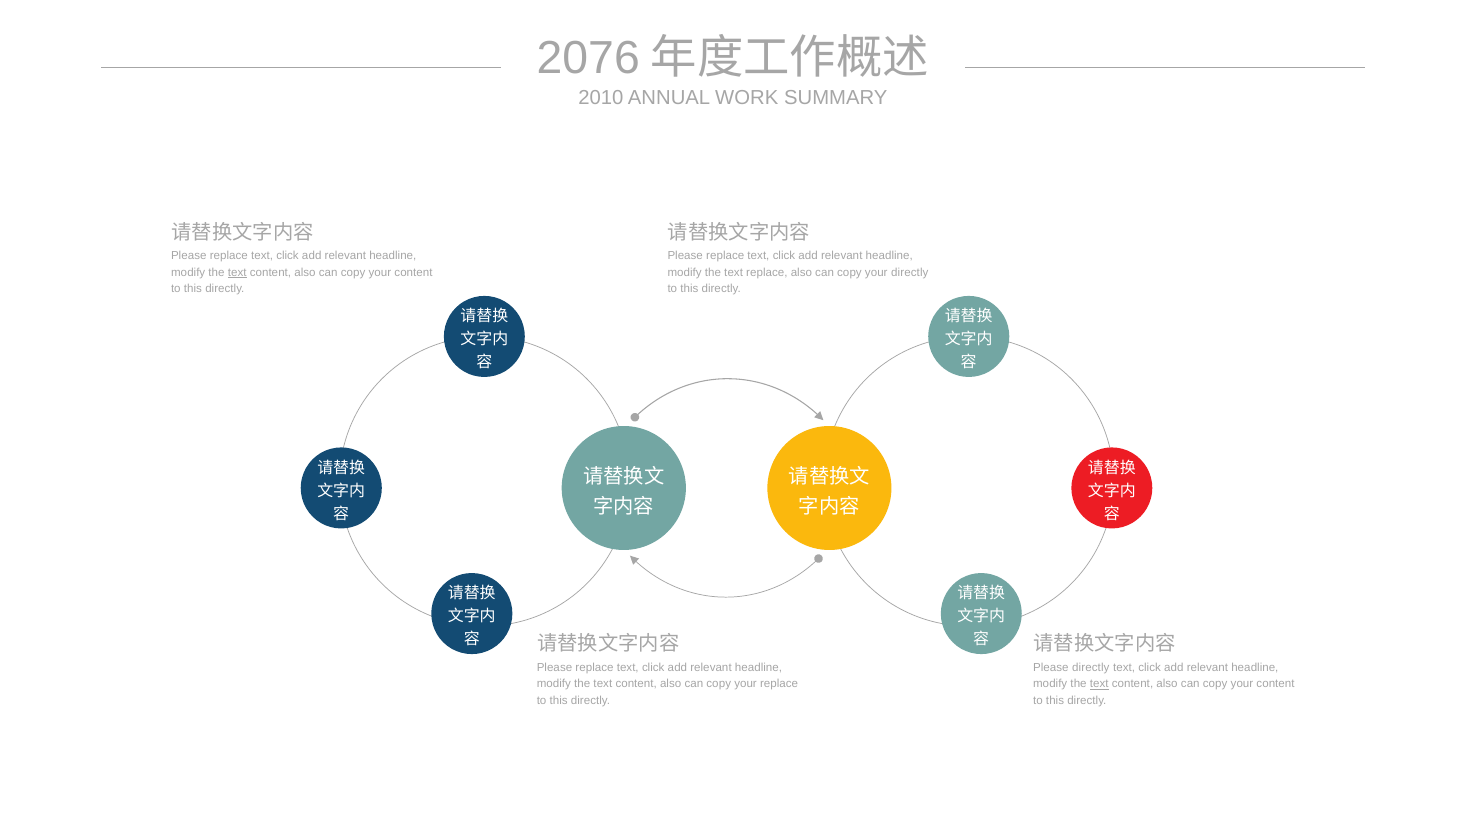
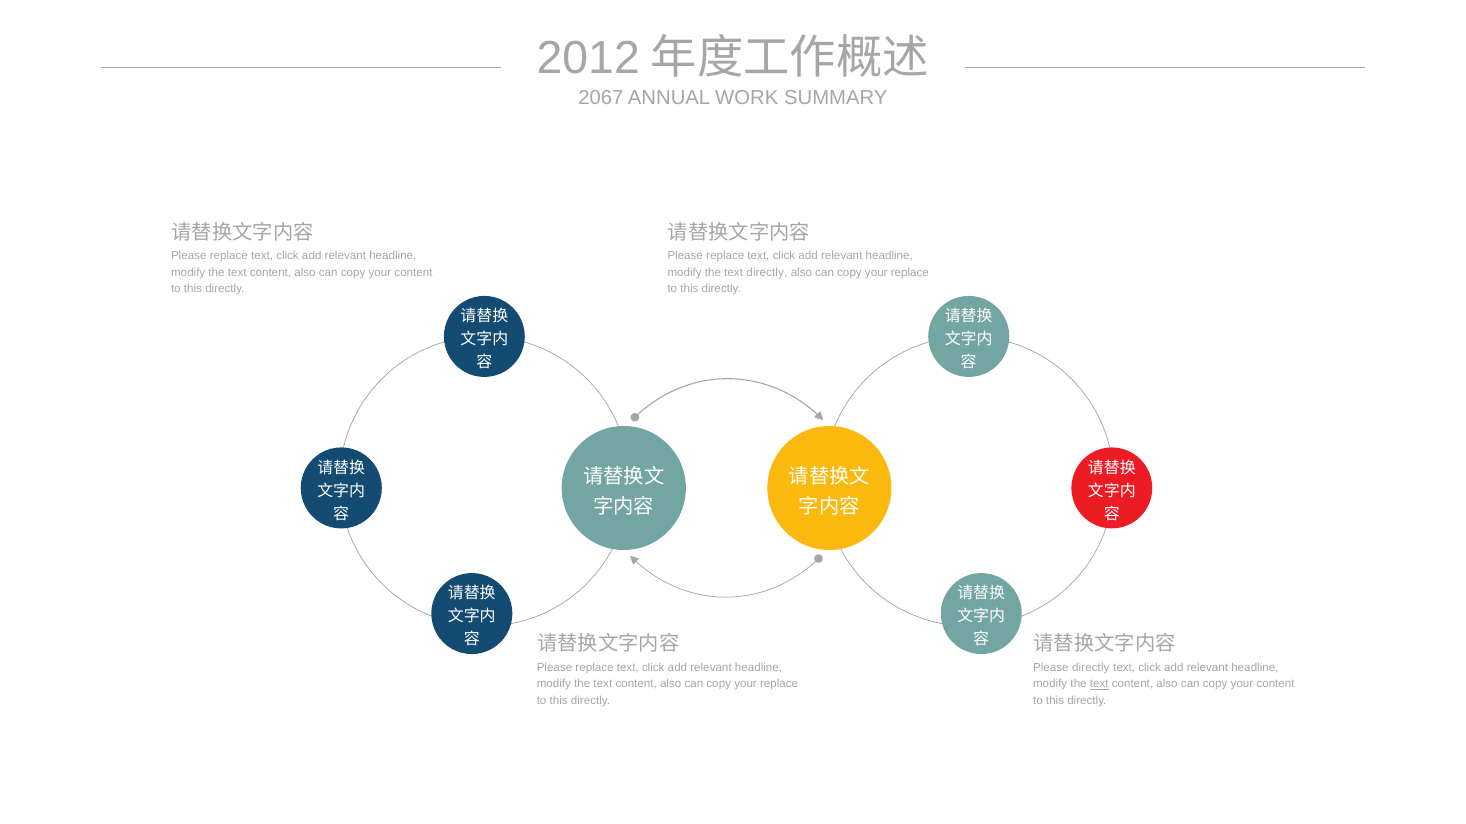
2076: 2076 -> 2012 (588, 58)
2010: 2010 -> 2067 (601, 98)
text underline: present -> none (237, 273)
text replace: replace -> directly (767, 273)
directly: directly -> replace (910, 273)
